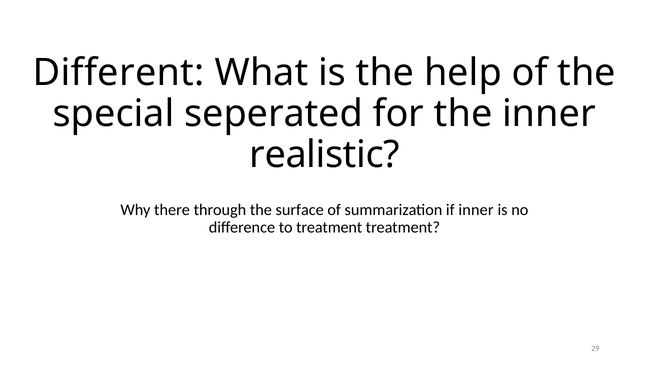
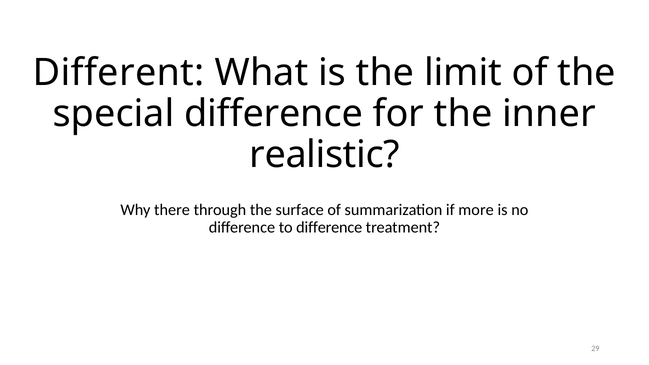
help: help -> limit (463, 73)
special seperated: seperated -> difference (274, 114)
if inner: inner -> more (476, 210)
to treatment: treatment -> difference (329, 228)
